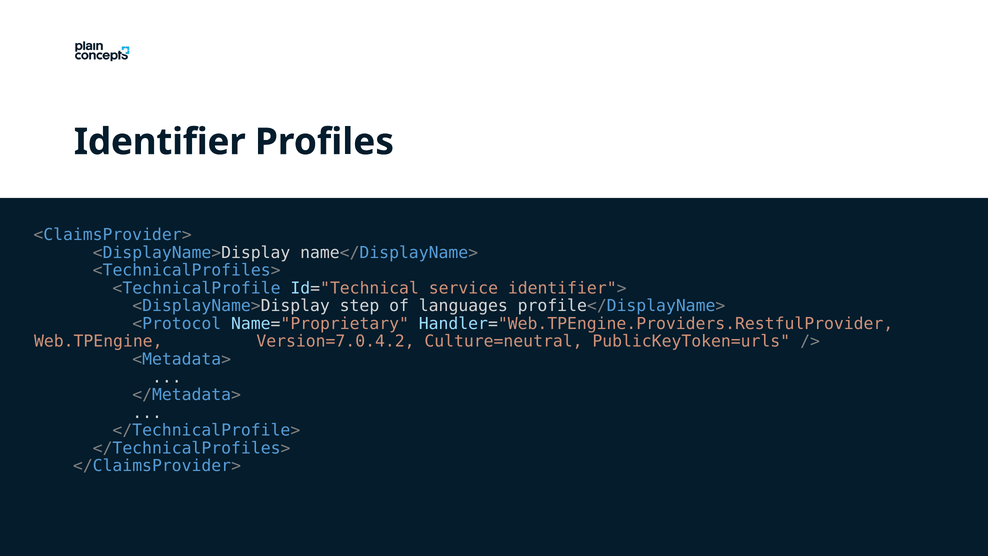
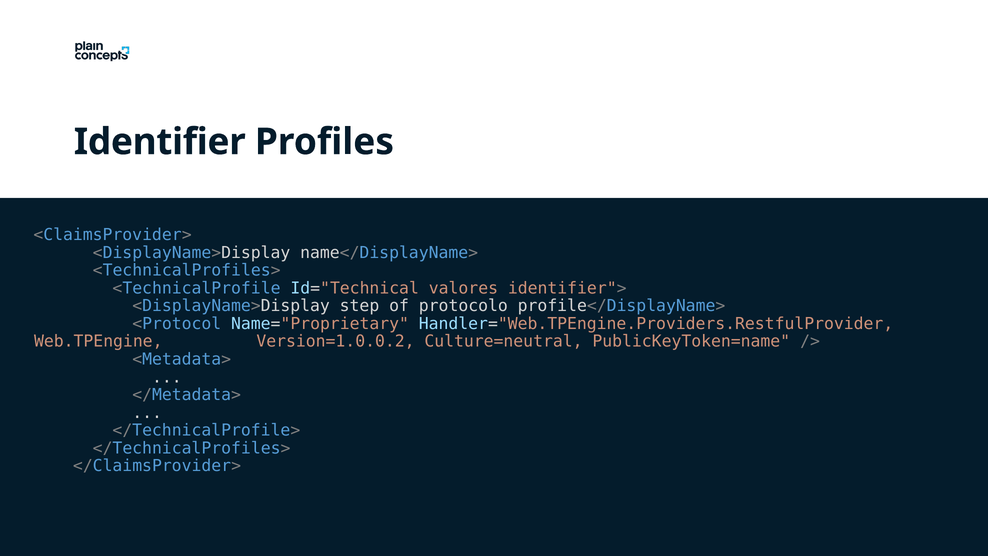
service: service -> valores (463, 288)
languages: languages -> protocolo (463, 306)
Version=7.0.4.2: Version=7.0.4.2 -> Version=1.0.0.2 (335, 341)
PublicKeyToken=urls: PublicKeyToken=urls -> PublicKeyToken=name (691, 341)
